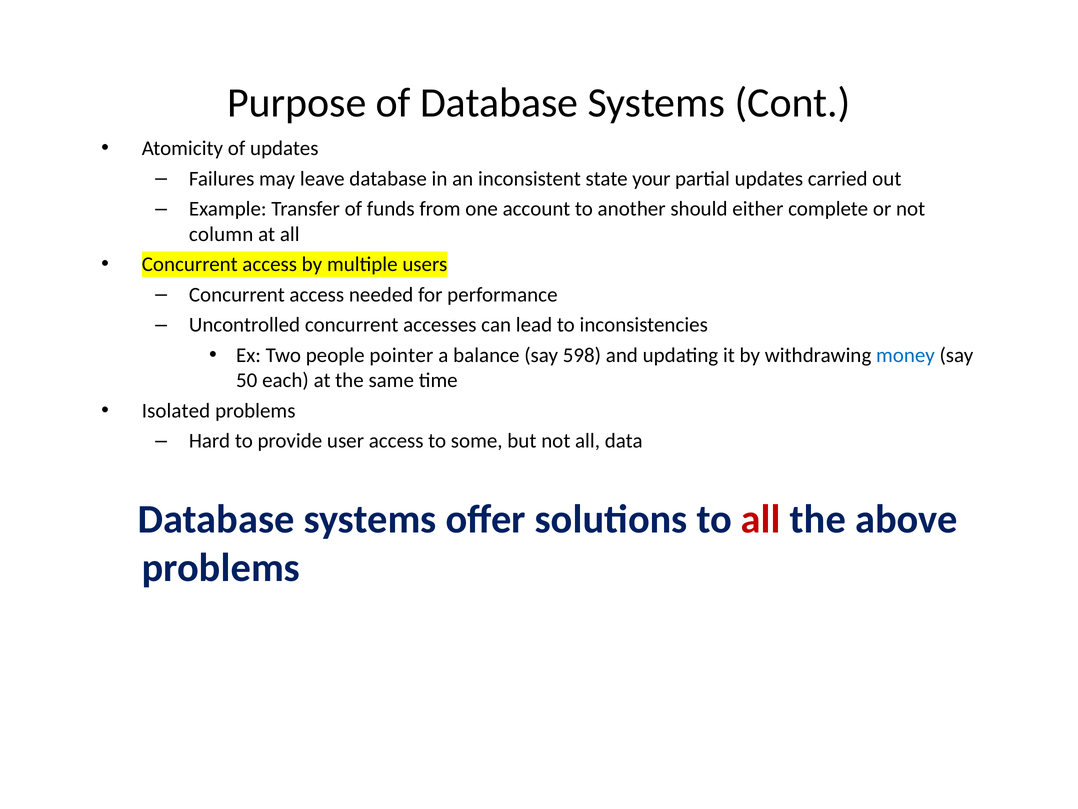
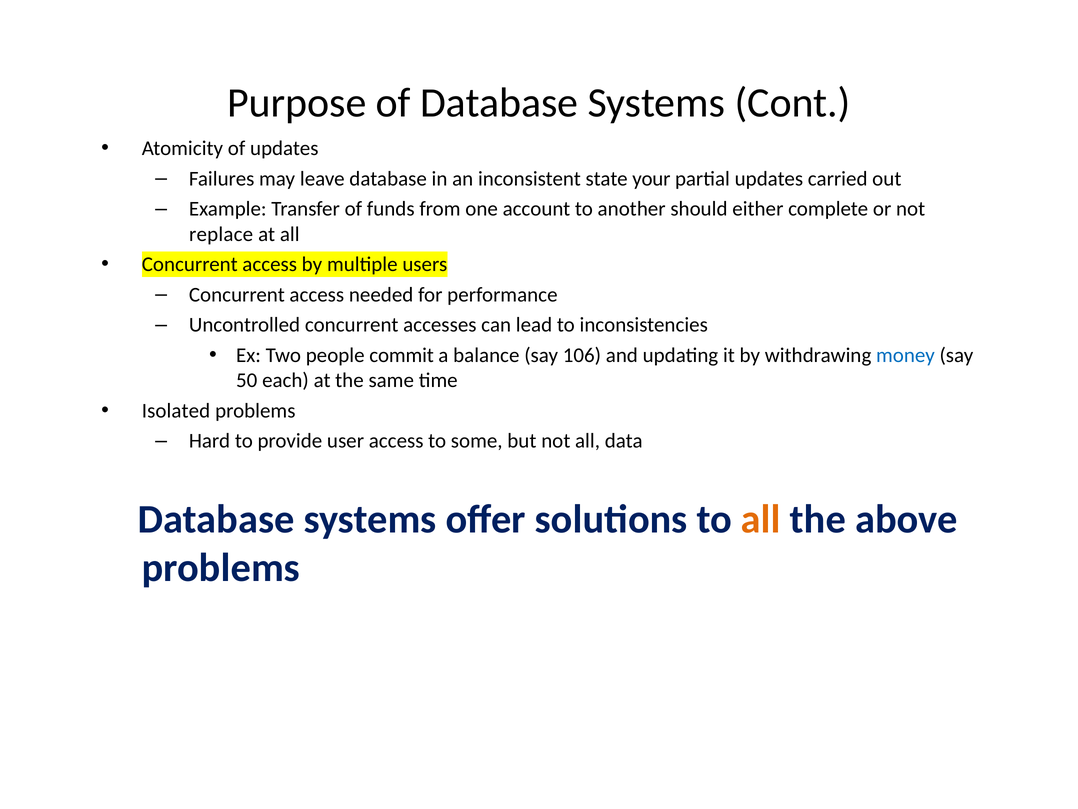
column: column -> replace (221, 234)
pointer: pointer -> commit (402, 355)
598: 598 -> 106 (582, 355)
all colour: red -> orange (761, 519)
